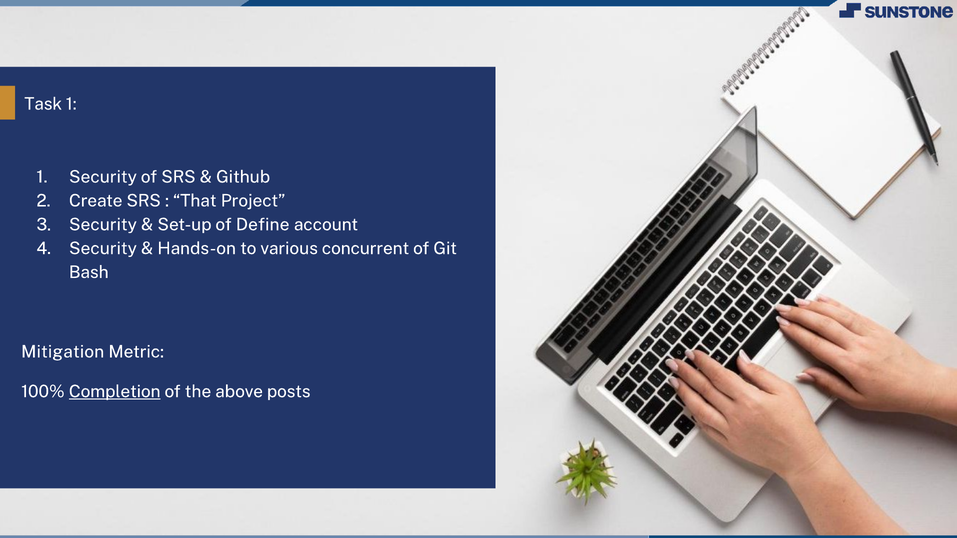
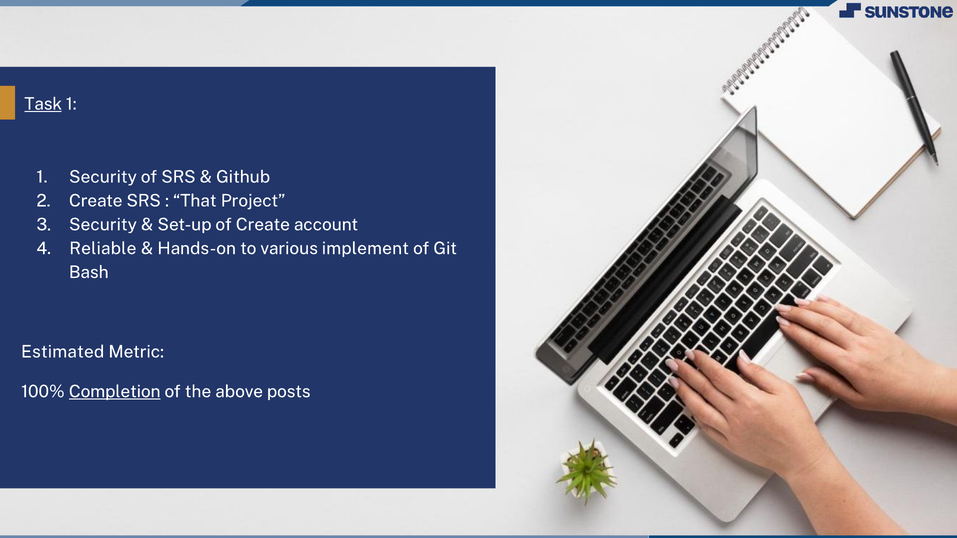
Task underline: none -> present (43, 104)
of Define: Define -> Create (263, 225)
Security: Security -> Reliable (103, 249)
concurrent: concurrent -> implement (365, 249)
Mitigation: Mitigation -> Estimated (63, 352)
